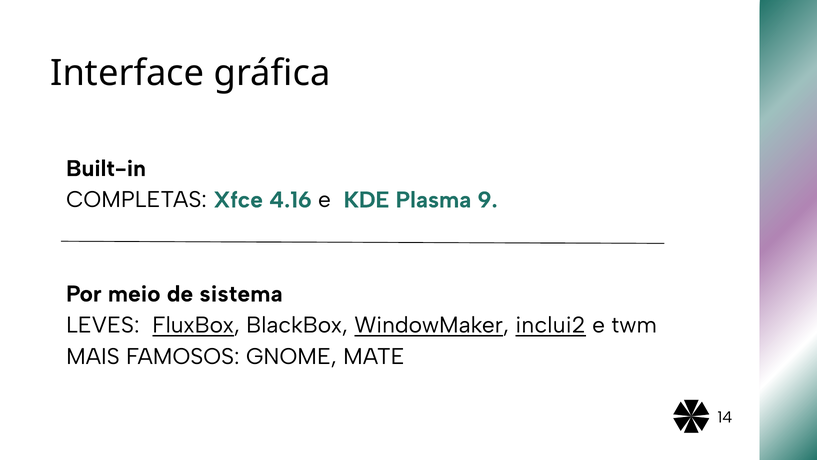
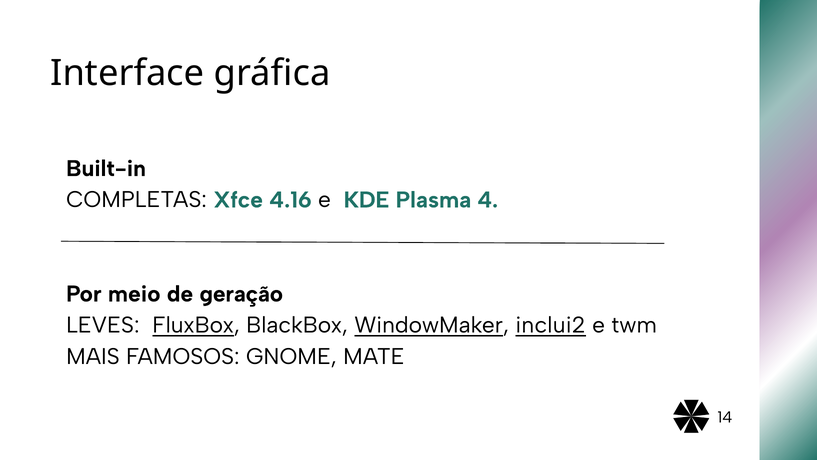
9: 9 -> 4 (488, 200)
sistema: sistema -> geração (241, 294)
